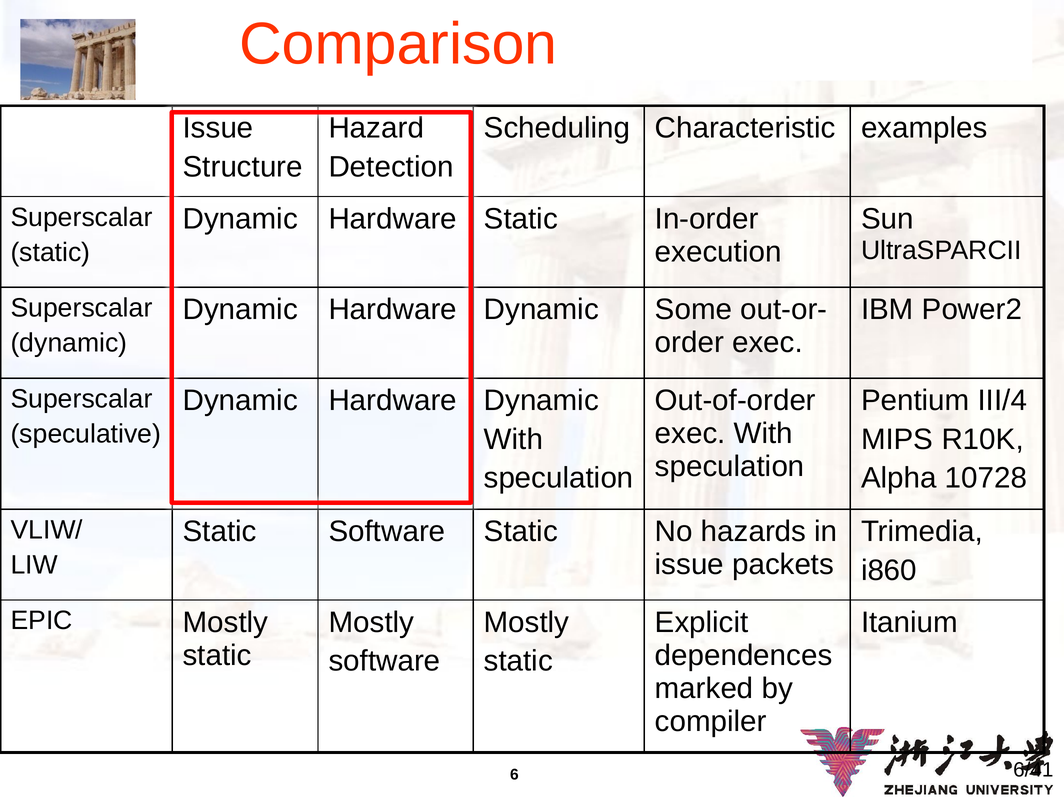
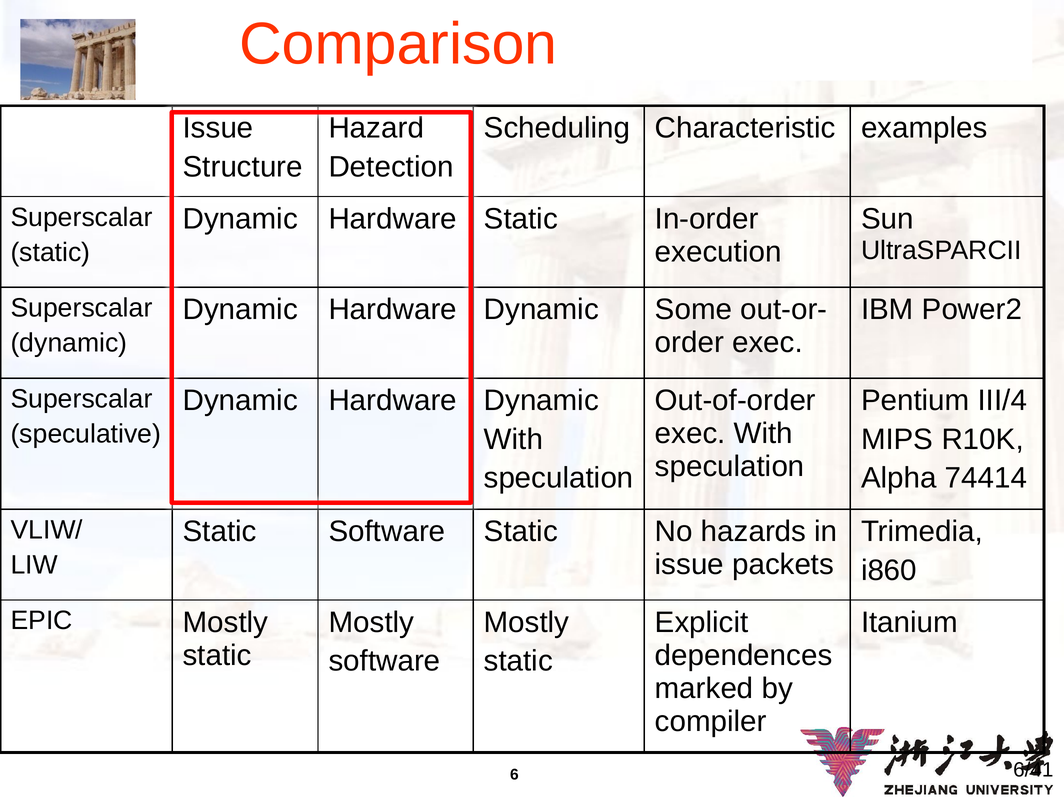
10728: 10728 -> 74414 (986, 478)
